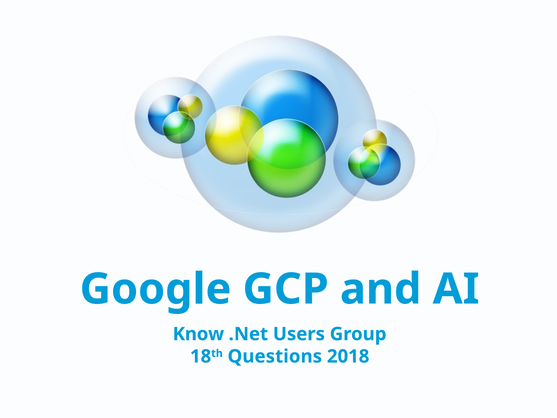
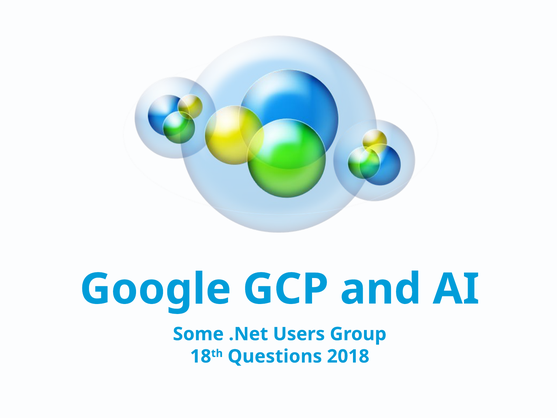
Know: Know -> Some (198, 334)
